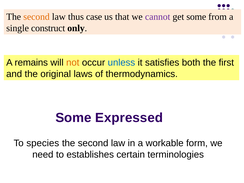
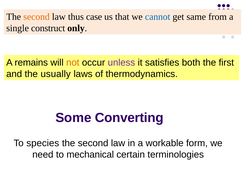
cannot colour: purple -> blue (158, 17)
get some: some -> same (196, 17)
unless colour: blue -> purple (121, 63)
original: original -> usually (56, 74)
Expressed: Expressed -> Converting (129, 118)
establishes: establishes -> mechanical (90, 155)
